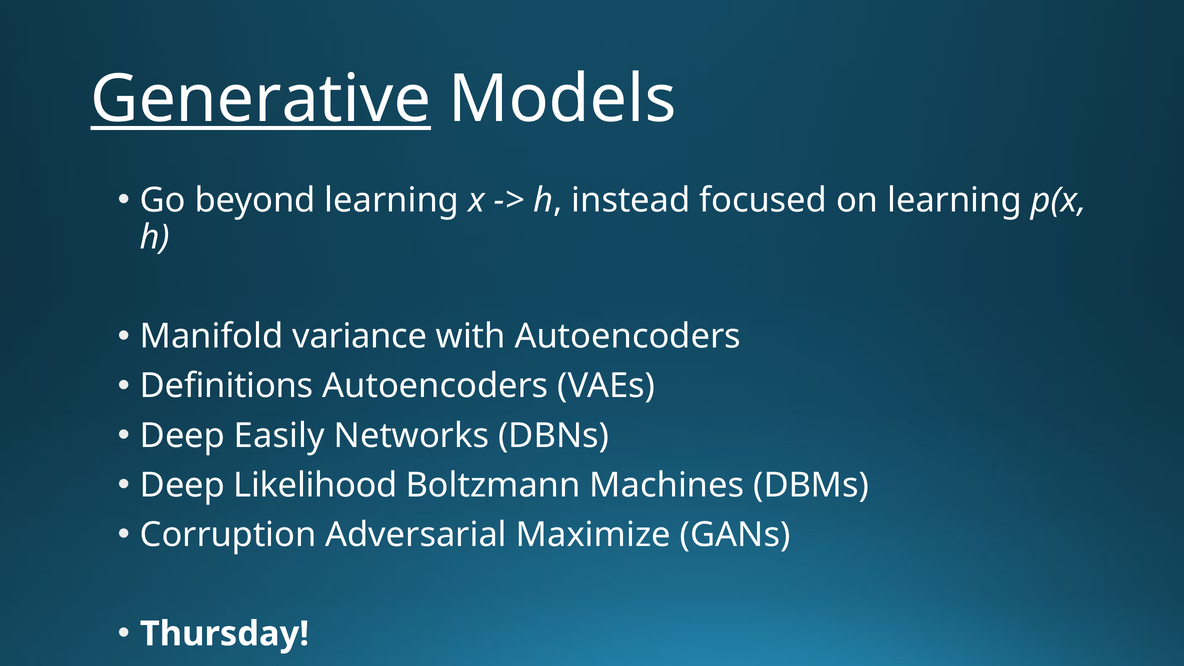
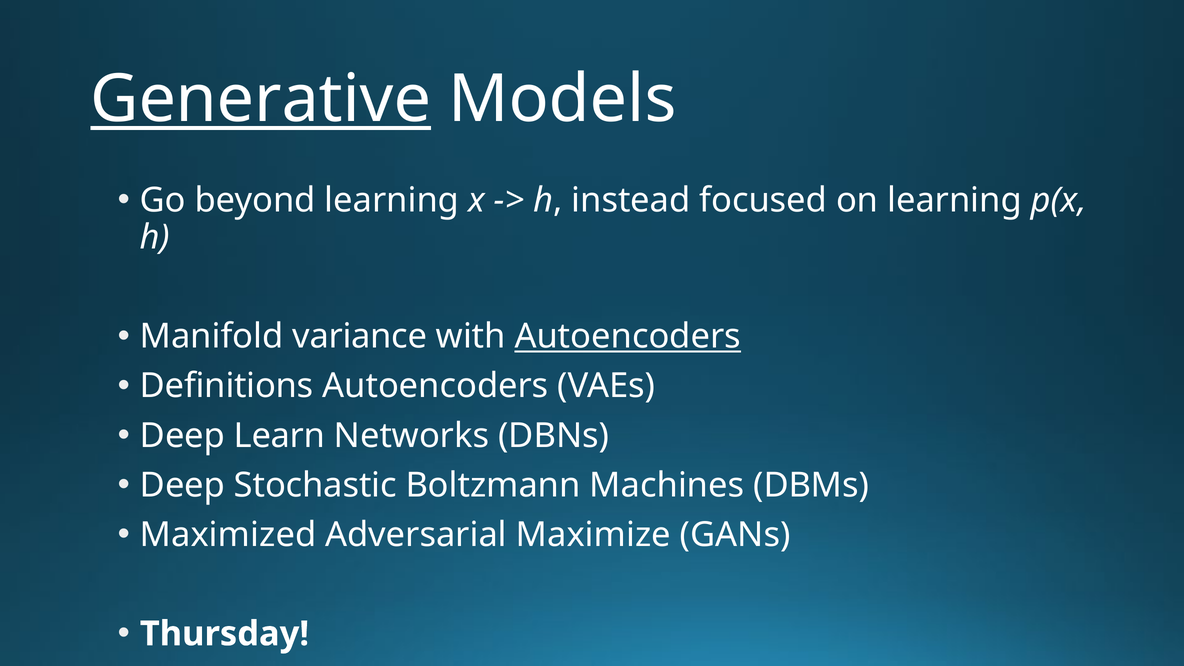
Autoencoders underline: none -> present (628, 336)
Easily: Easily -> Learn (280, 436)
Likelihood: Likelihood -> Stochastic (315, 485)
Corruption: Corruption -> Maximized (228, 535)
